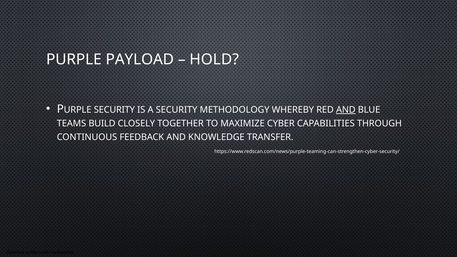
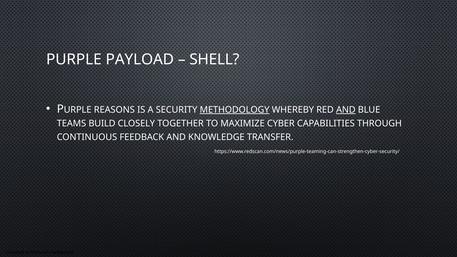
HOLD: HOLD -> SHELL (214, 60)
SECURITY: SECURITY -> REASONS (114, 110)
METHODOLOGY underline: none -> present (235, 110)
